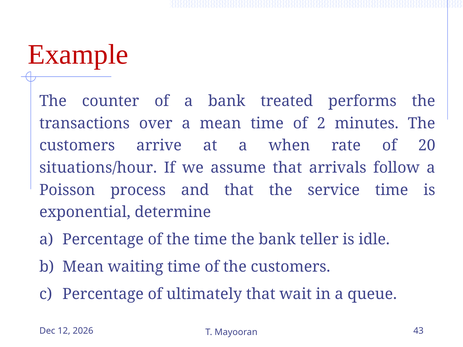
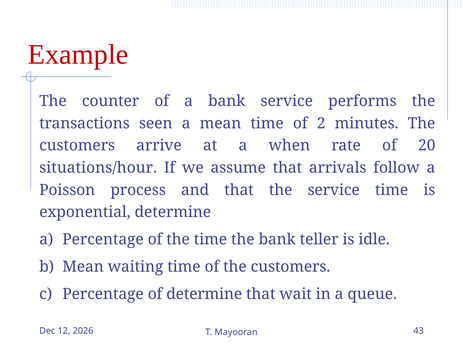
bank treated: treated -> service (287, 101)
over: over -> seen (156, 123)
of ultimately: ultimately -> determine (204, 294)
